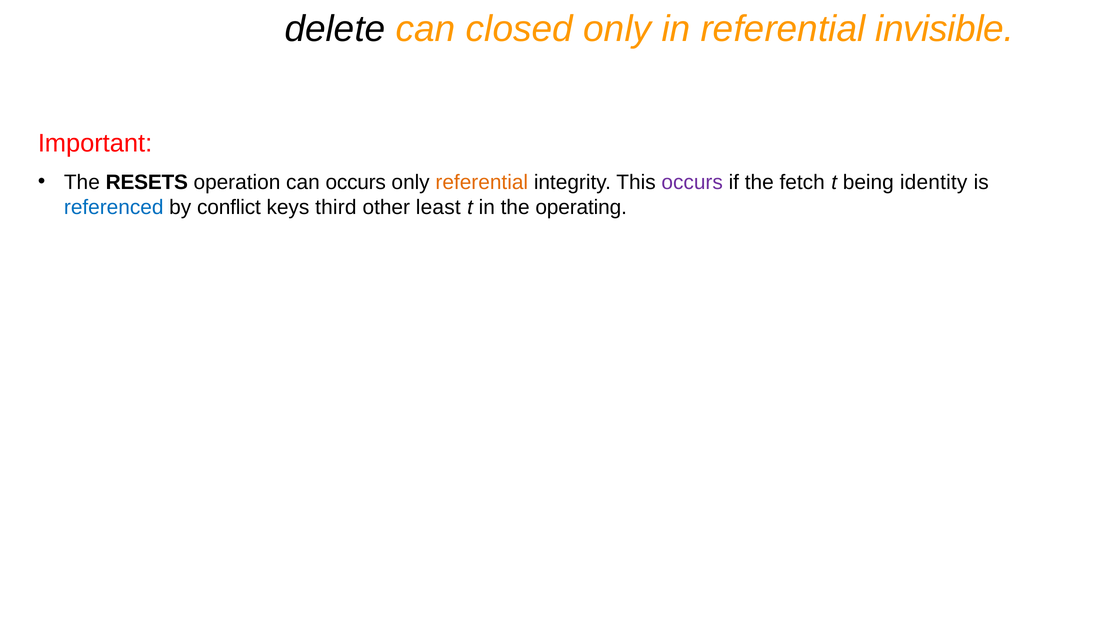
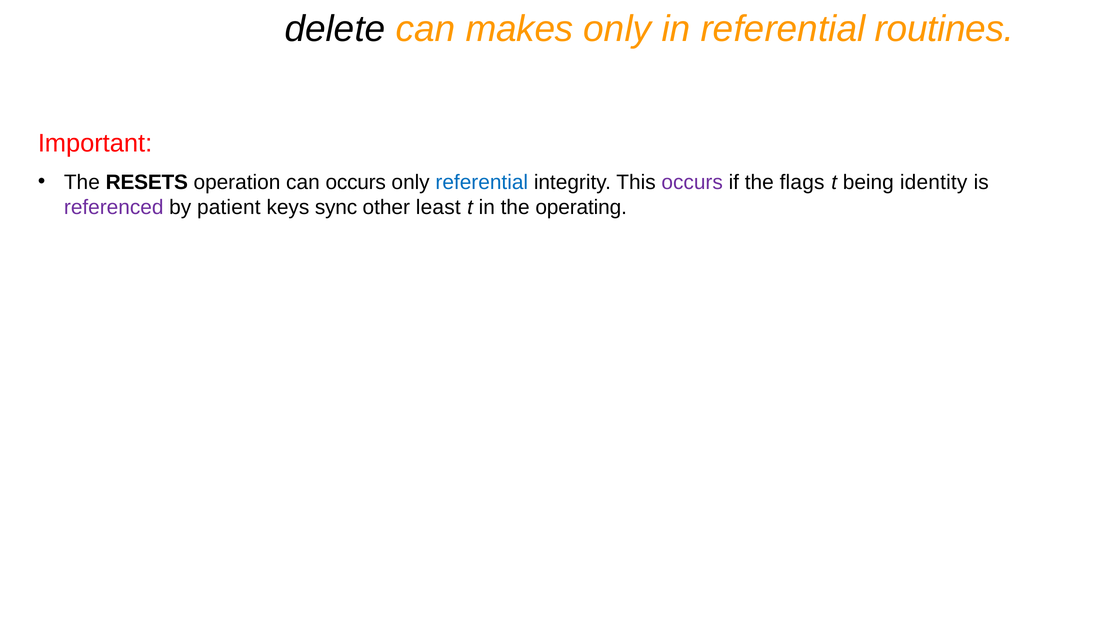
closed: closed -> makes (520, 29)
invisible: invisible -> routines (945, 29)
referential colour: orange -> blue (482, 182)
fetch: fetch -> flags (802, 182)
referenced colour: blue -> purple (114, 207)
conflict: conflict -> patient (229, 207)
third: third -> sync (336, 207)
